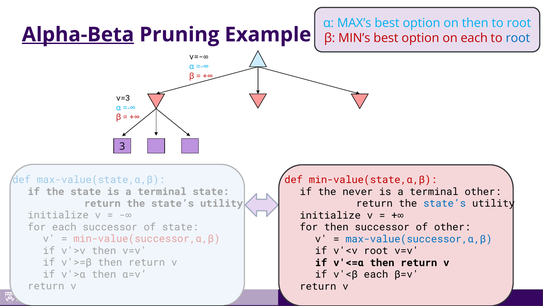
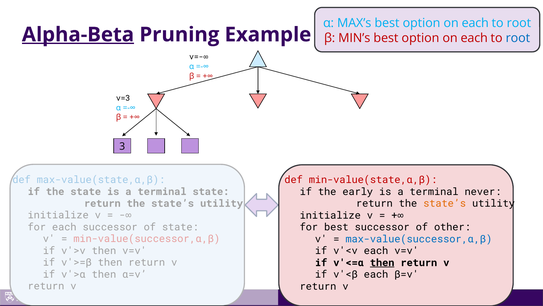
then: then -> each (475, 23)
never: never -> early (358, 191)
terminal other: other -> never (483, 191)
state’s colour: blue -> orange (445, 203)
for then: then -> best (336, 227)
v'<v root: root -> each (376, 250)
then underline: none -> present (382, 262)
